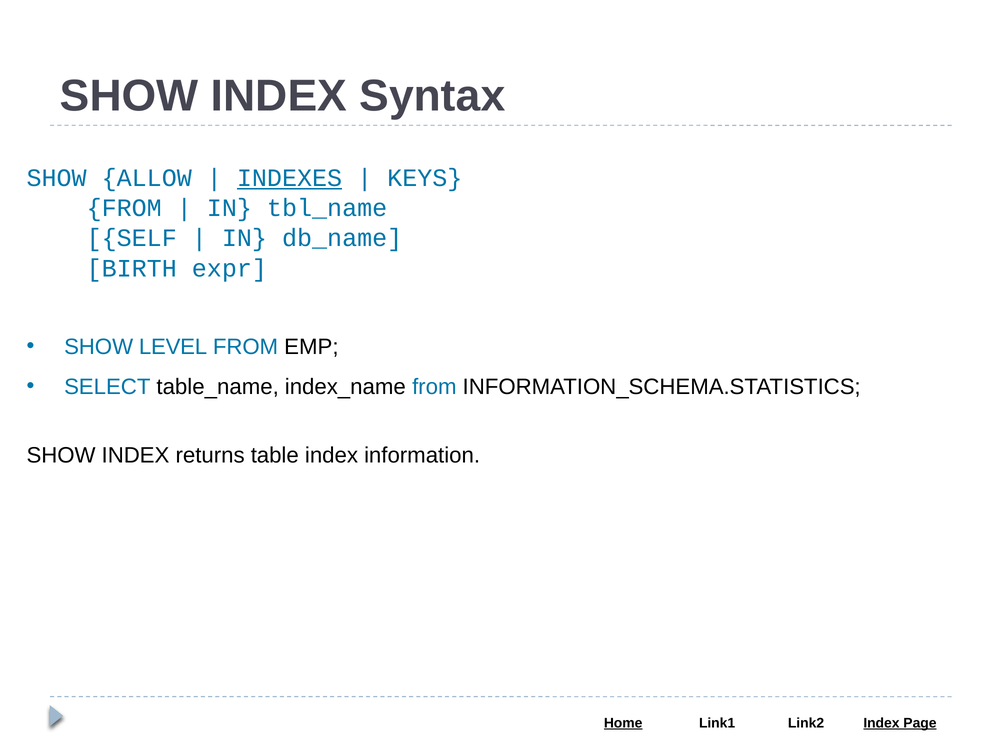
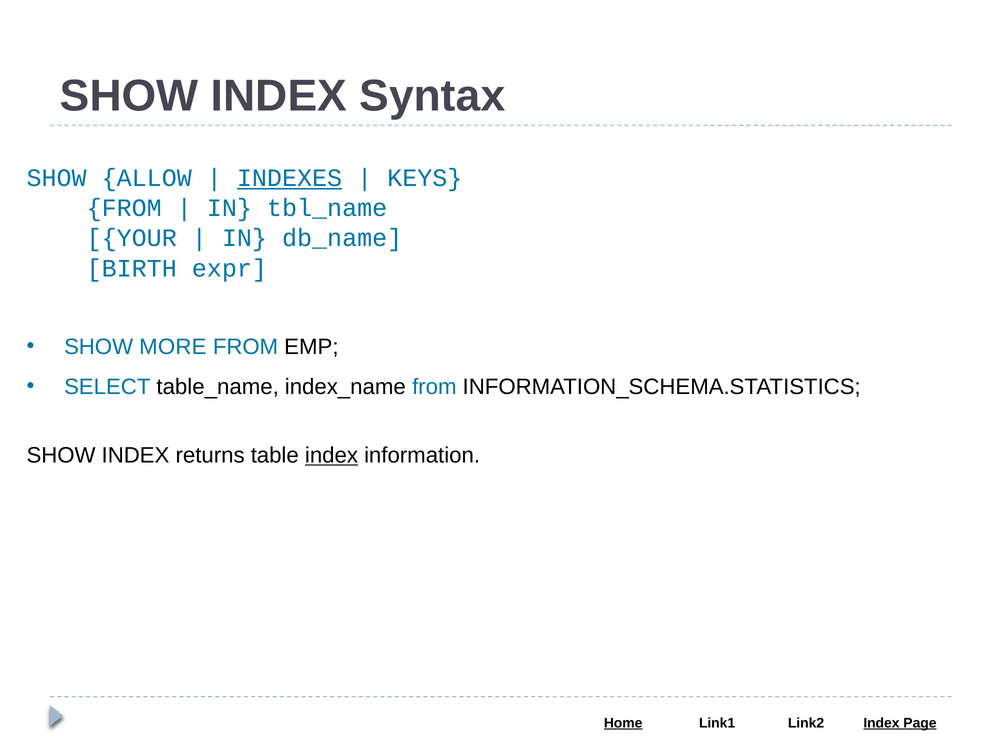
SELF: SELF -> YOUR (132, 238)
LEVEL: LEVEL -> MORE (173, 347)
index underline: none -> present (332, 455)
